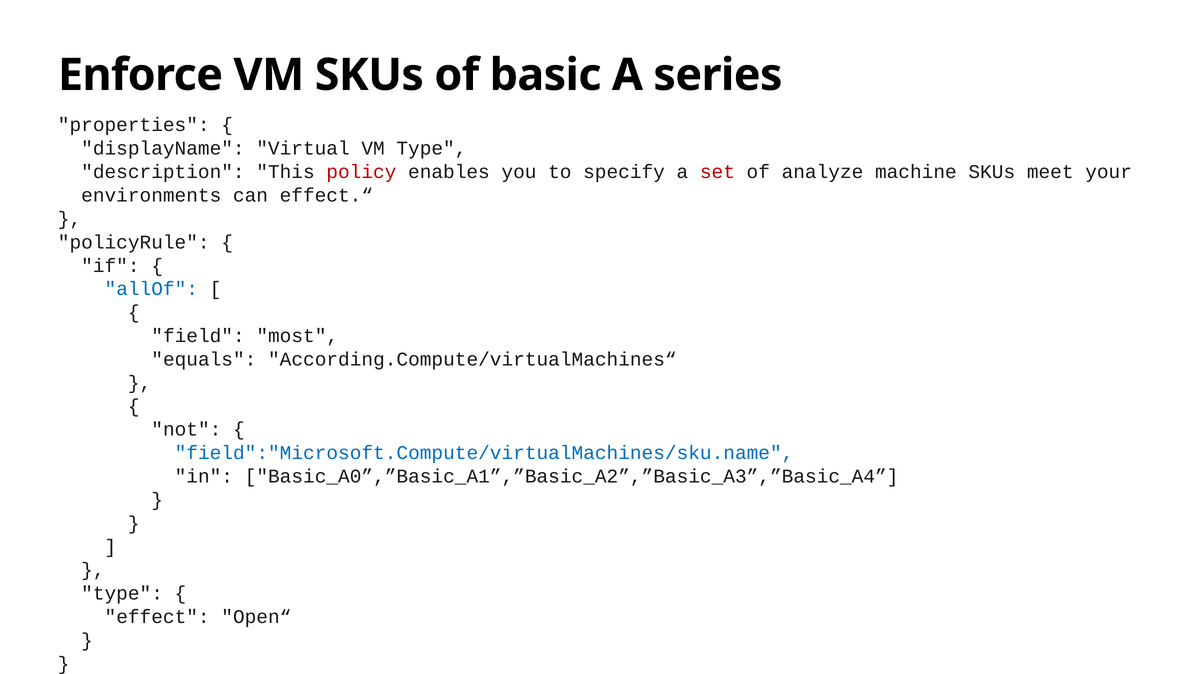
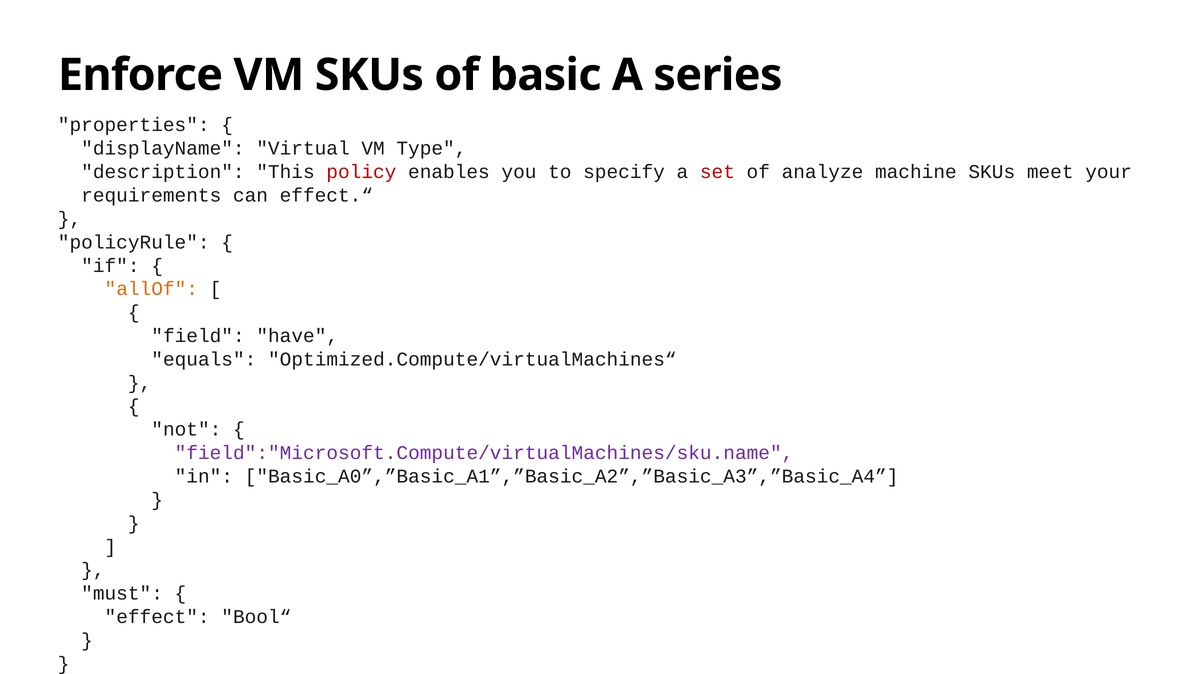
environments: environments -> requirements (151, 195)
allOf colour: blue -> orange (151, 289)
most: most -> have (297, 336)
According.Compute/virtualMachines“: According.Compute/virtualMachines“ -> Optimized.Compute/virtualMachines“ (472, 359)
field":"Microsoft.Compute/virtualMachines/sku.name colour: blue -> purple (484, 453)
type: type -> must (122, 593)
Open“: Open“ -> Bool“ (256, 617)
